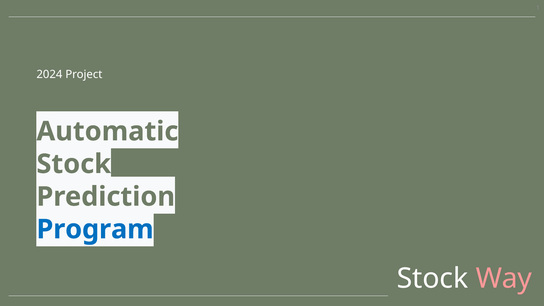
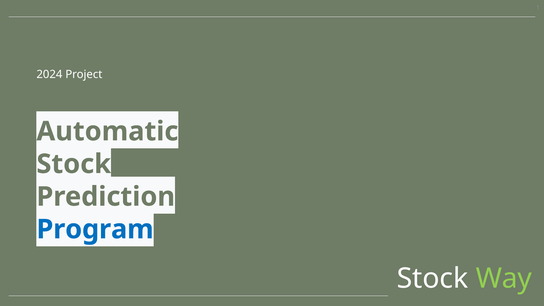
Way colour: pink -> light green (504, 278)
